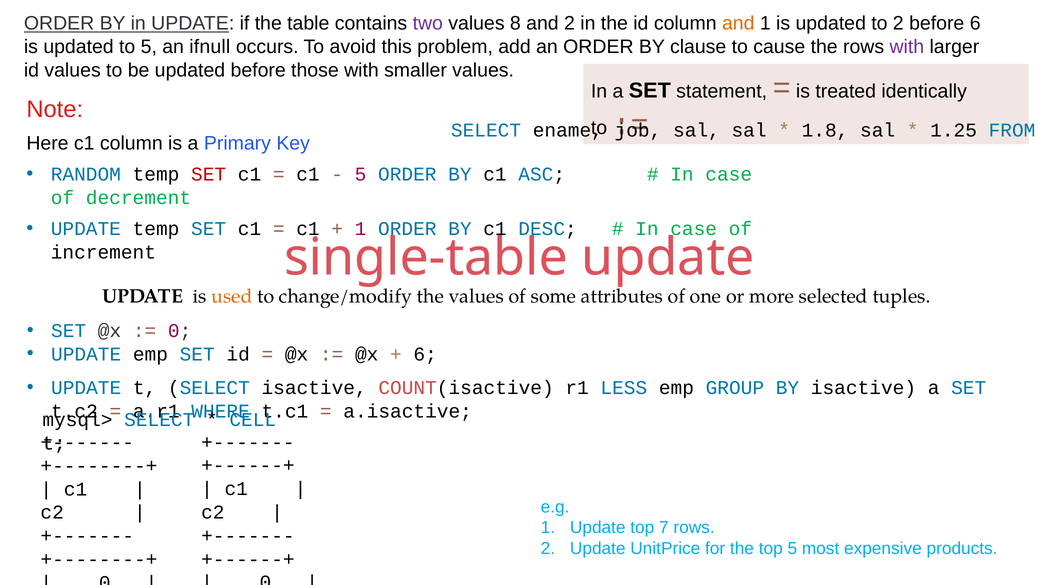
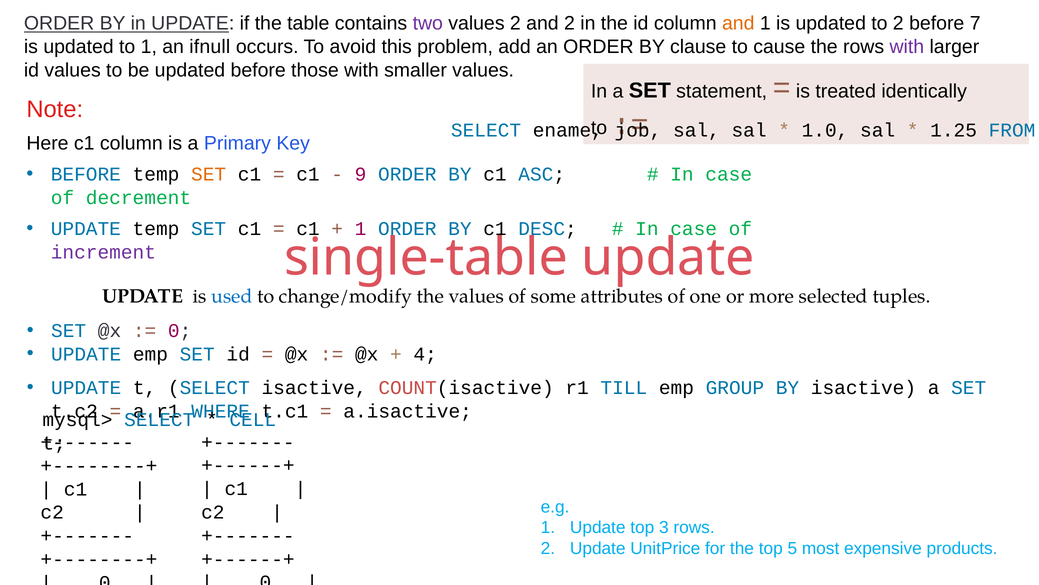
values 8: 8 -> 2 (515, 23)
before 6: 6 -> 7 (975, 23)
to 5: 5 -> 1 (149, 47)
1.8: 1.8 -> 1.0 (825, 130)
RANDOM: RANDOM -> BEFORE (86, 174)
SET colour: red -> orange (209, 174)
5: 5 -> 9 (361, 174)
increment colour: black -> purple (103, 252)
used colour: orange -> blue (232, 296)
6: 6 -> 4 (425, 354)
LESS: LESS -> TILL (624, 387)
7: 7 -> 3 (664, 527)
